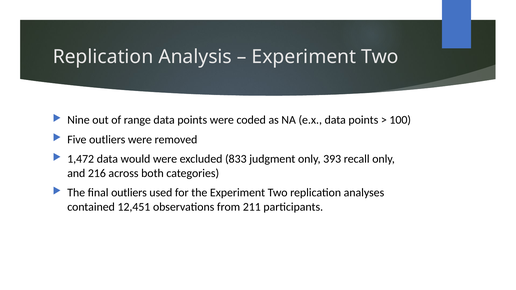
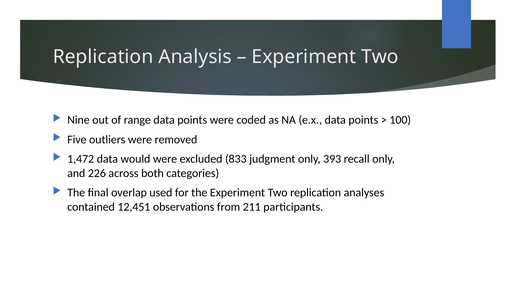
216: 216 -> 226 (97, 173)
final outliers: outliers -> overlap (129, 193)
